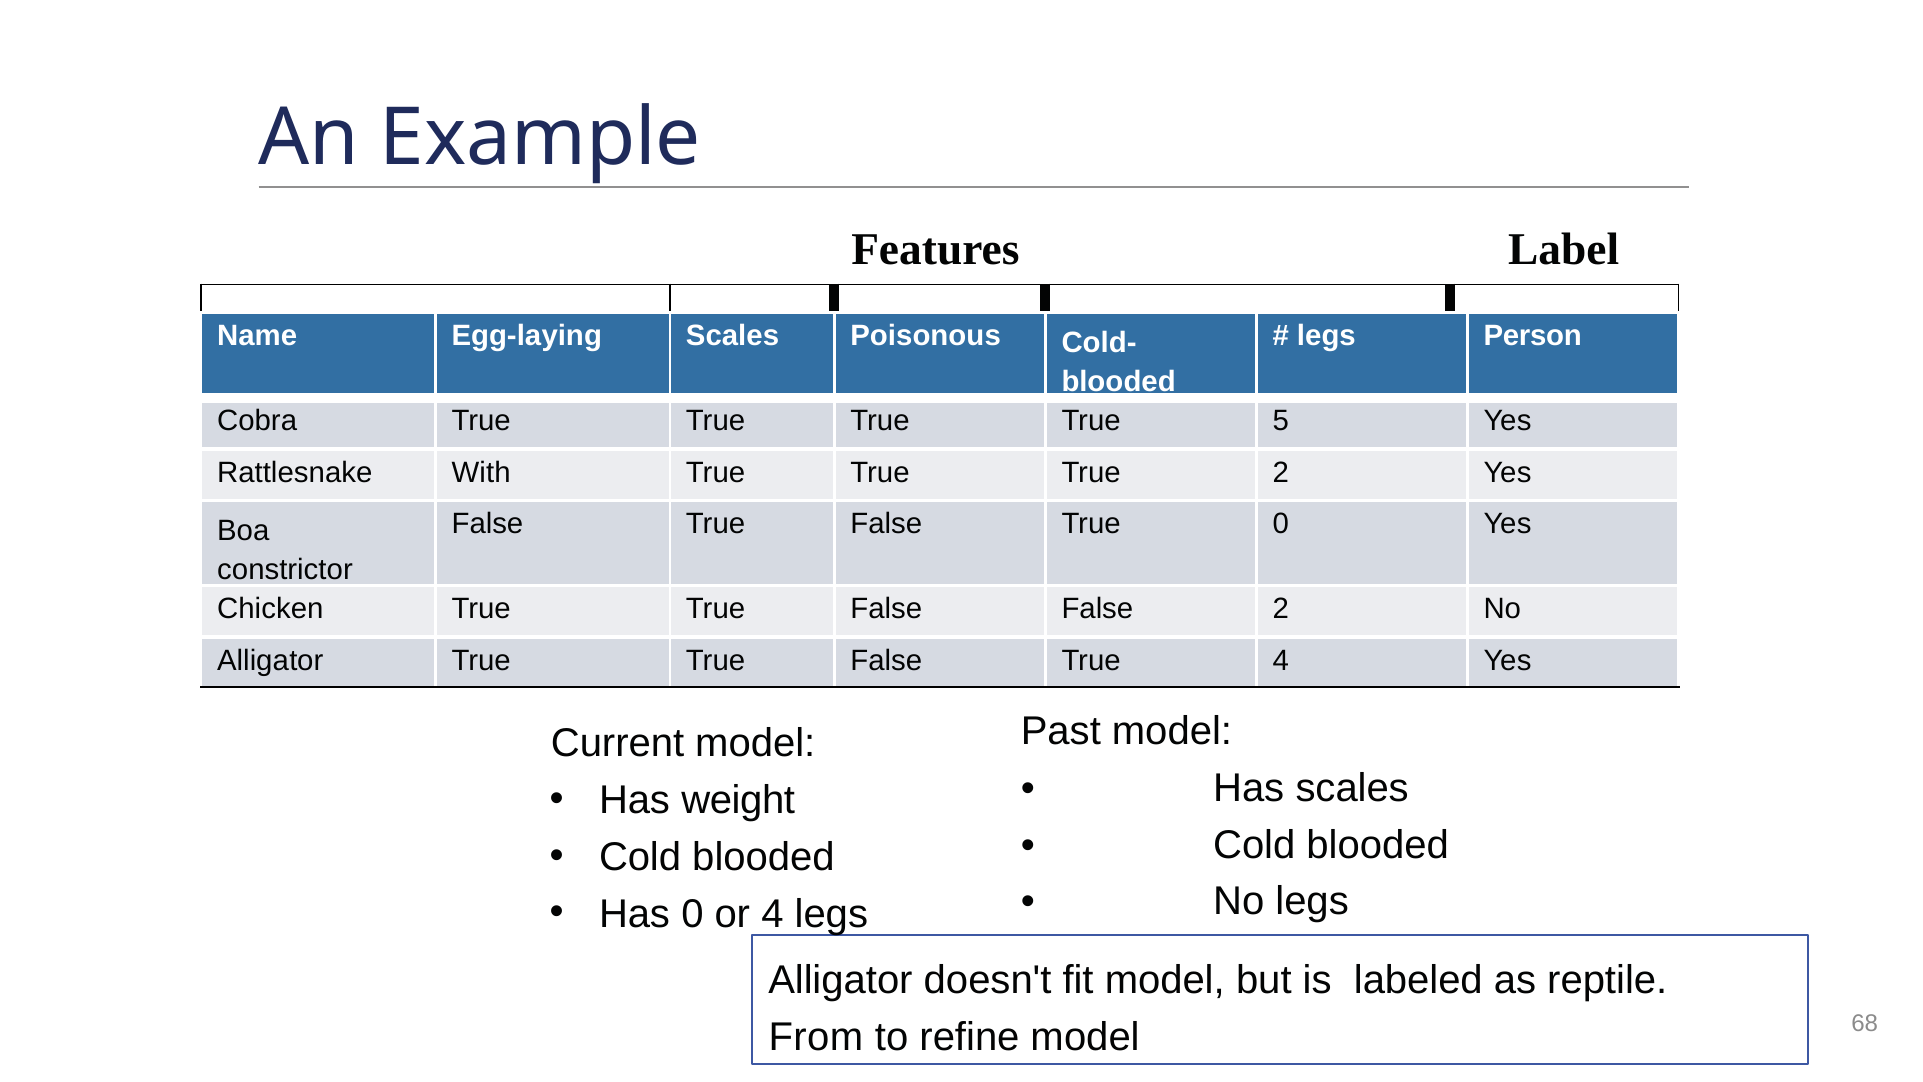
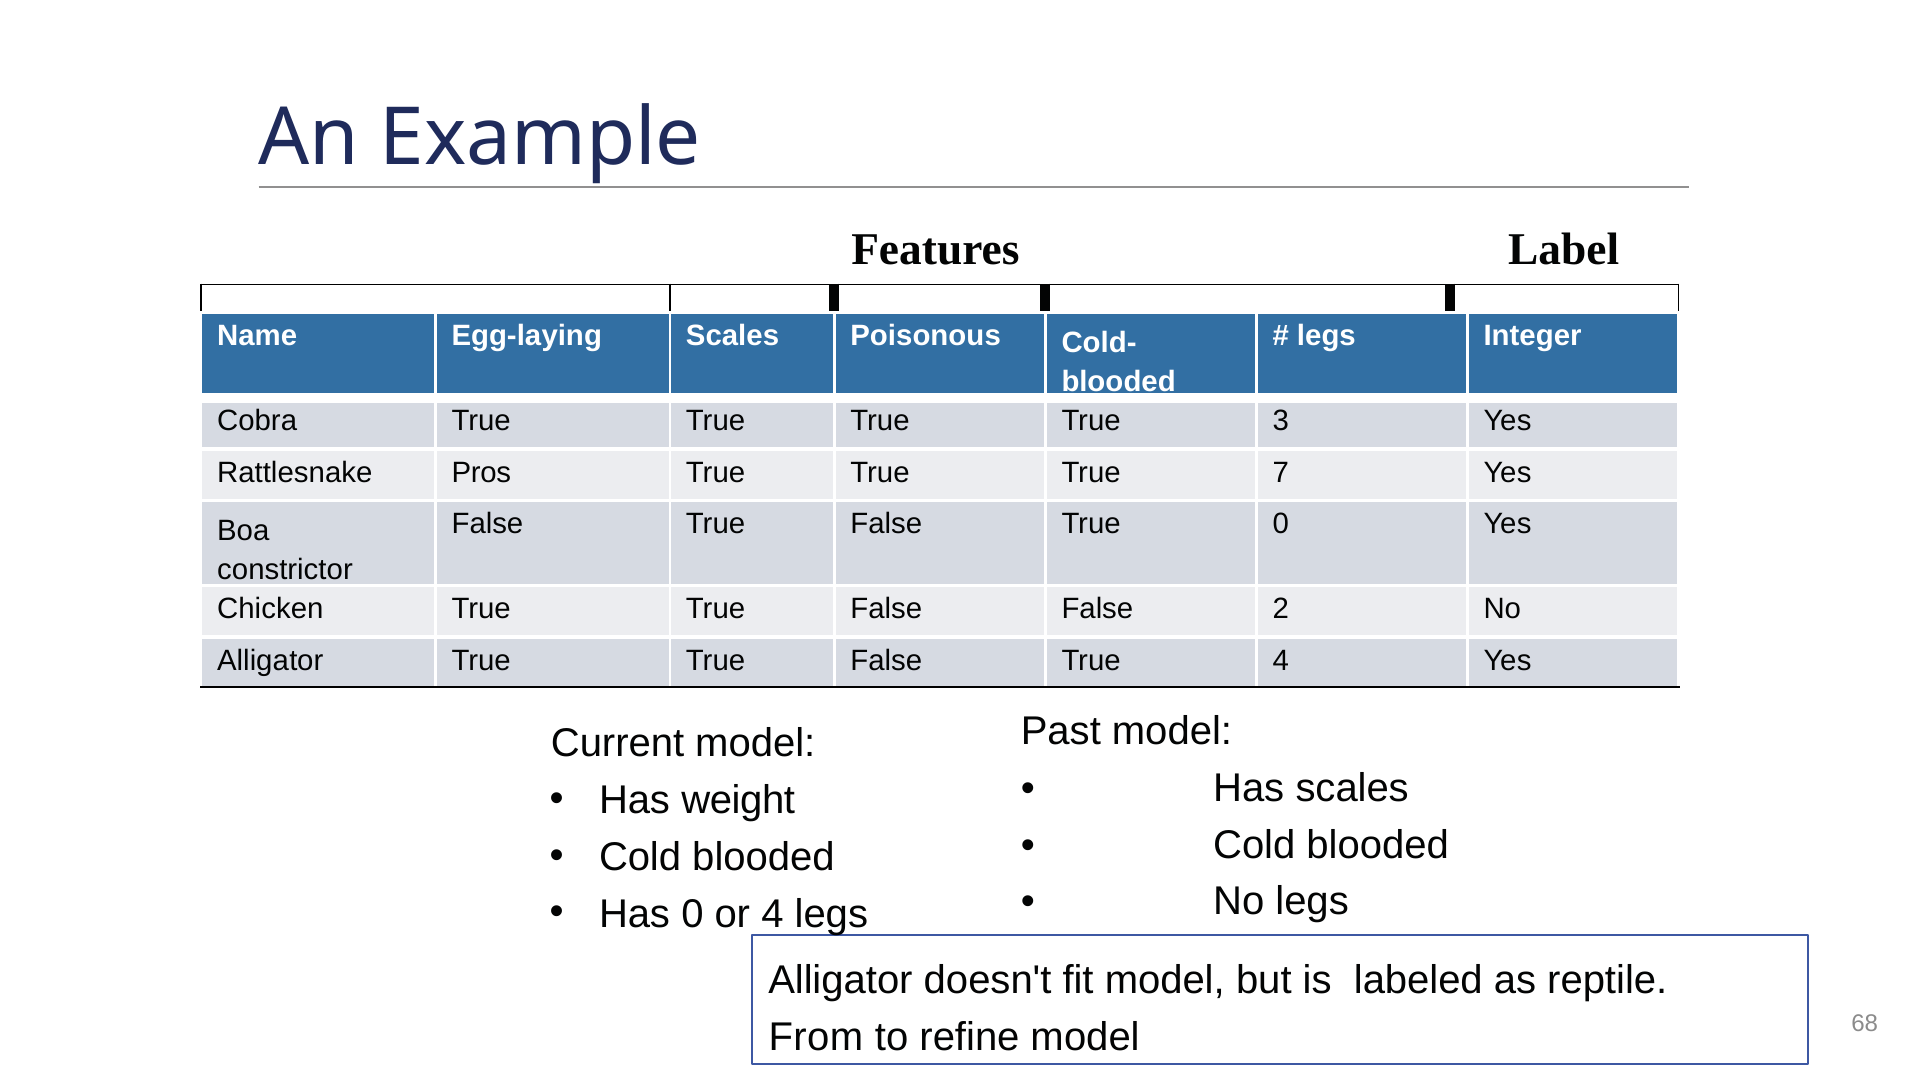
Person: Person -> Integer (1533, 336)
5: 5 -> 3 (1281, 421)
With: With -> Pros (481, 472)
True 2: 2 -> 7 (1281, 472)
